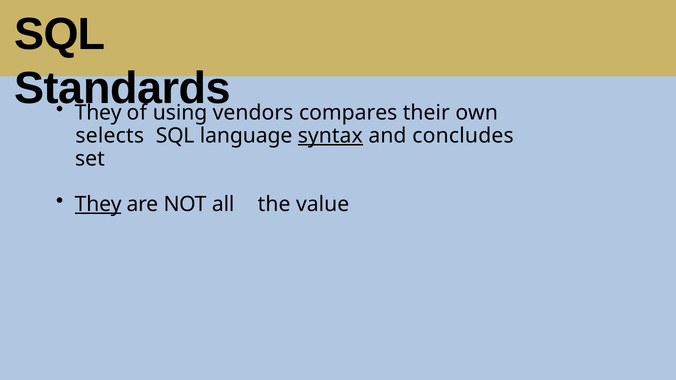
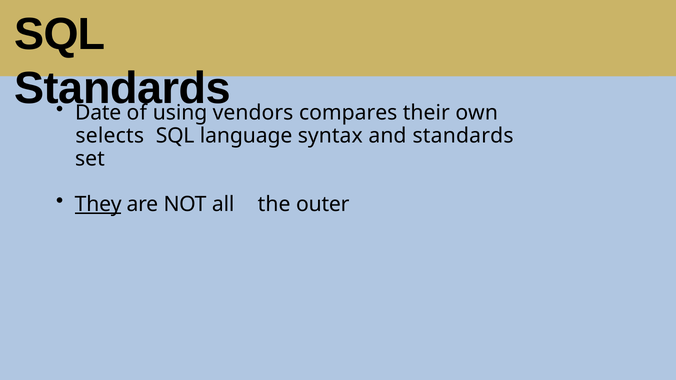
They: They -> Date (98, 113)
syntax underline: present -> none (330, 136)
and concludes: concludes -> standards (463, 136)
value: value -> outer (323, 204)
